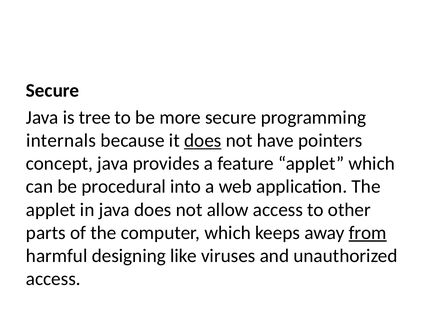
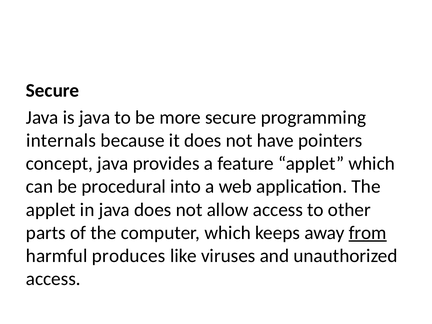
is tree: tree -> java (95, 118)
does underline: present -> none (203, 141)
designing: designing -> produces (129, 256)
